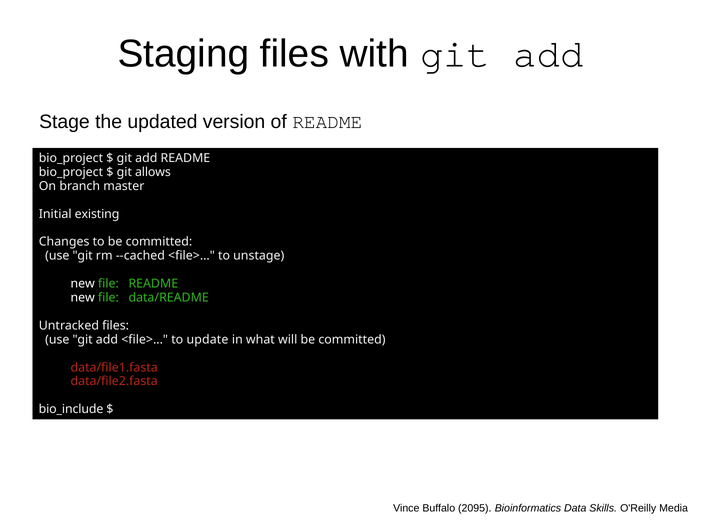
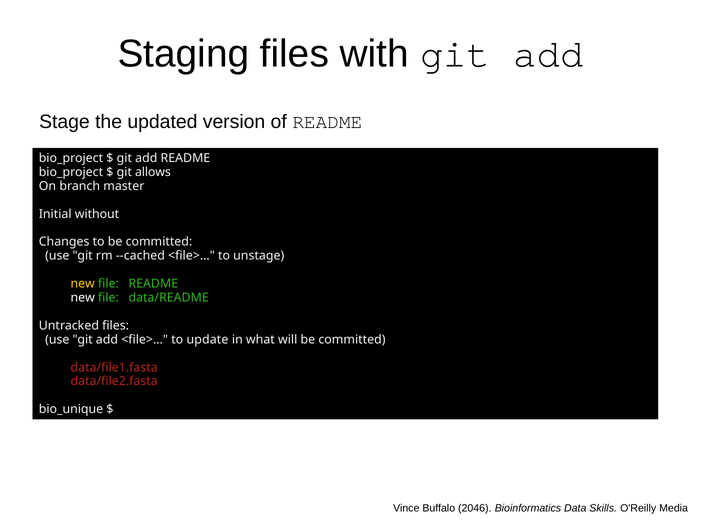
existing: existing -> without (97, 214)
new colour: white -> yellow (83, 284)
bio_include: bio_include -> bio_unique (71, 409)
2095: 2095 -> 2046 (475, 508)
